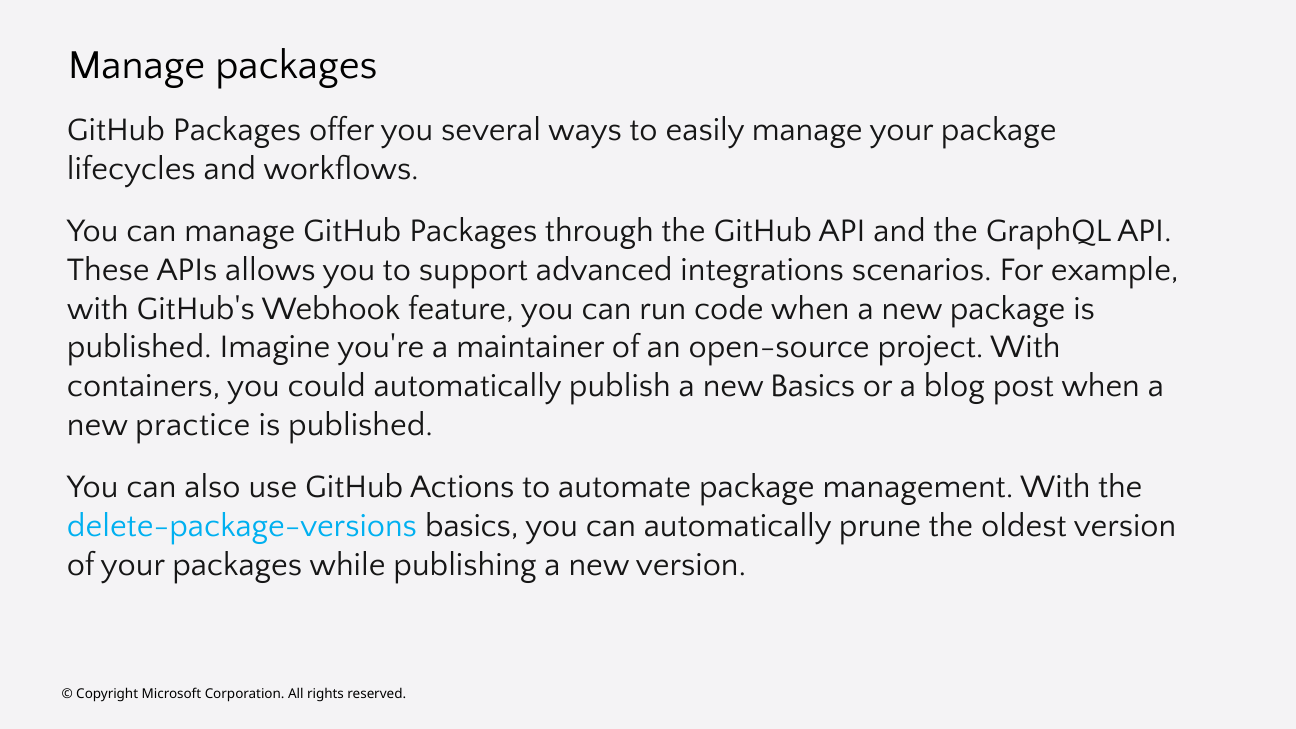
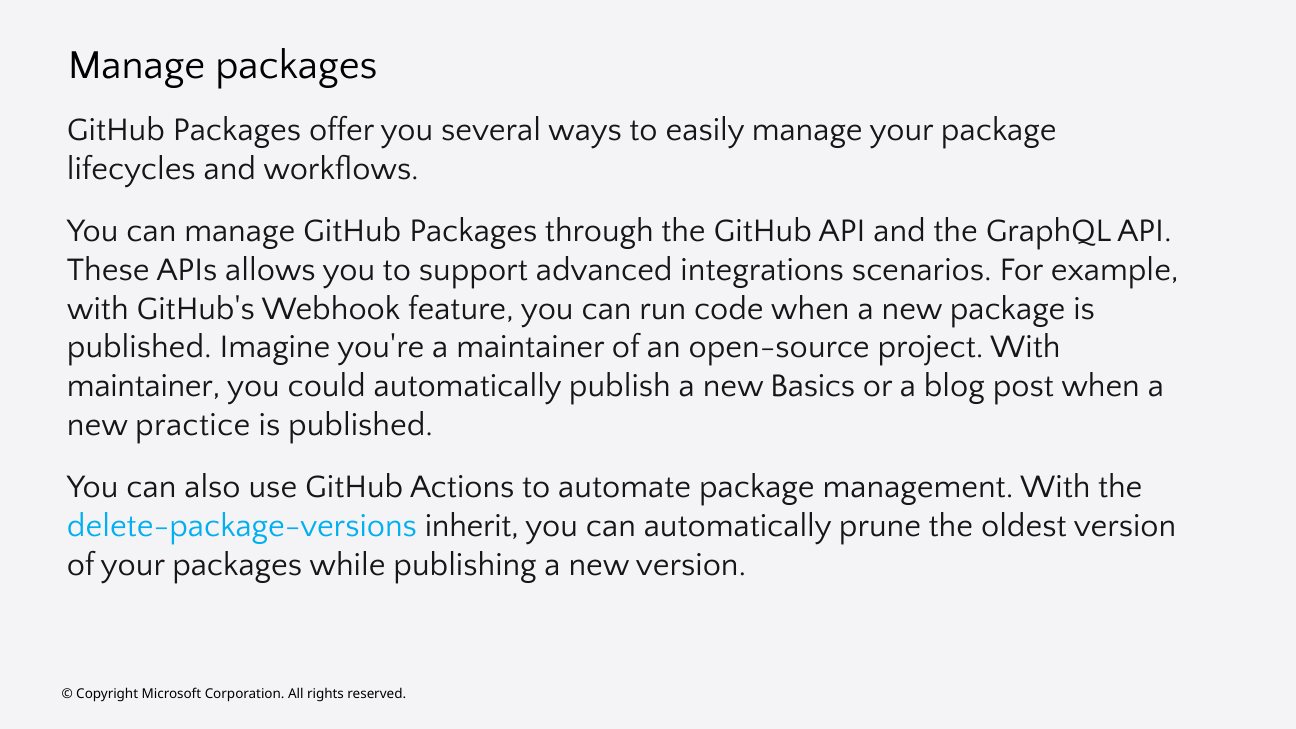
containers: containers -> maintainer (144, 386)
delete-package-versions basics: basics -> inherit (472, 525)
